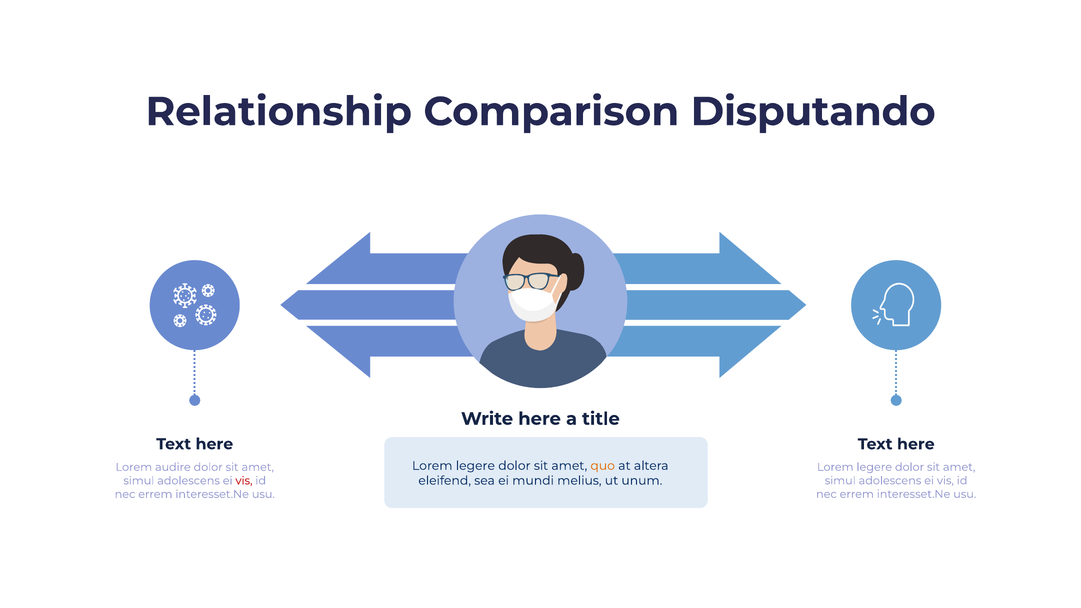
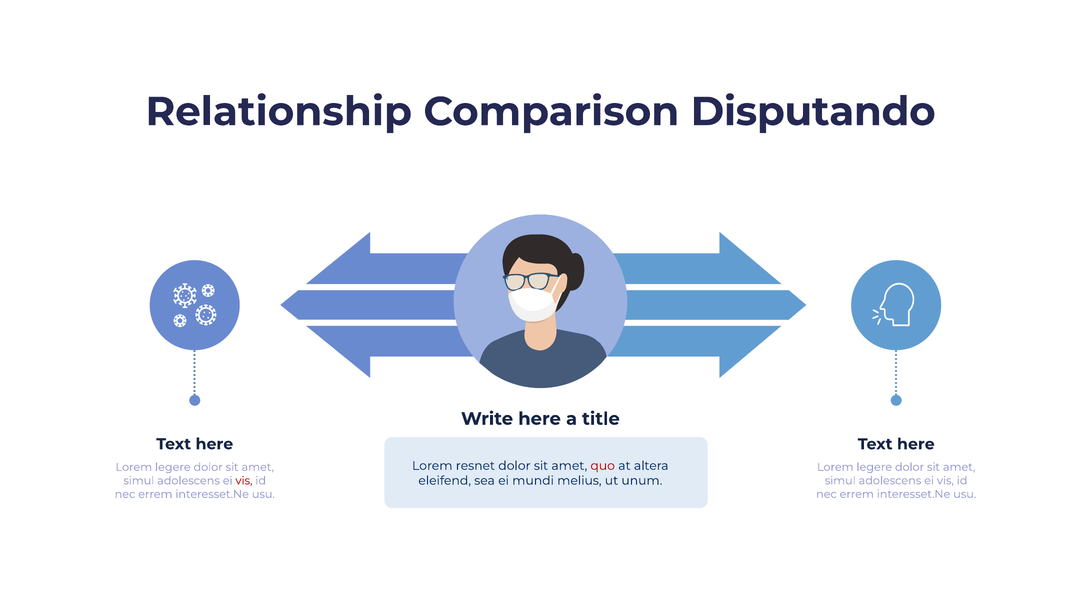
legere: legere -> resnet (475, 466)
quo colour: orange -> red (603, 466)
audire: audire -> legere (173, 467)
